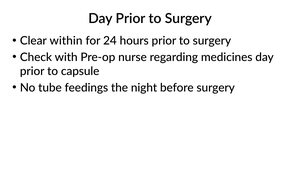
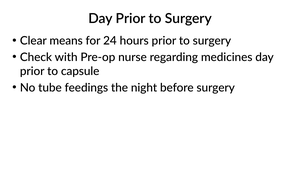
within: within -> means (66, 41)
